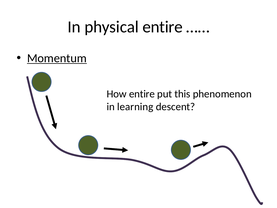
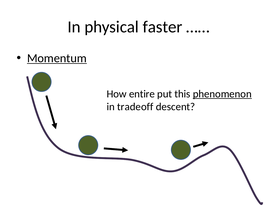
physical entire: entire -> faster (162, 27)
phenomenon underline: none -> present (222, 94)
learning: learning -> tradeoff (135, 107)
